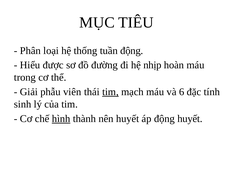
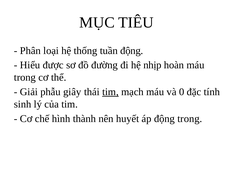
viên: viên -> giây (72, 92)
6: 6 -> 0 (182, 92)
hình underline: present -> none (61, 119)
động huyết: huyết -> trong (190, 119)
